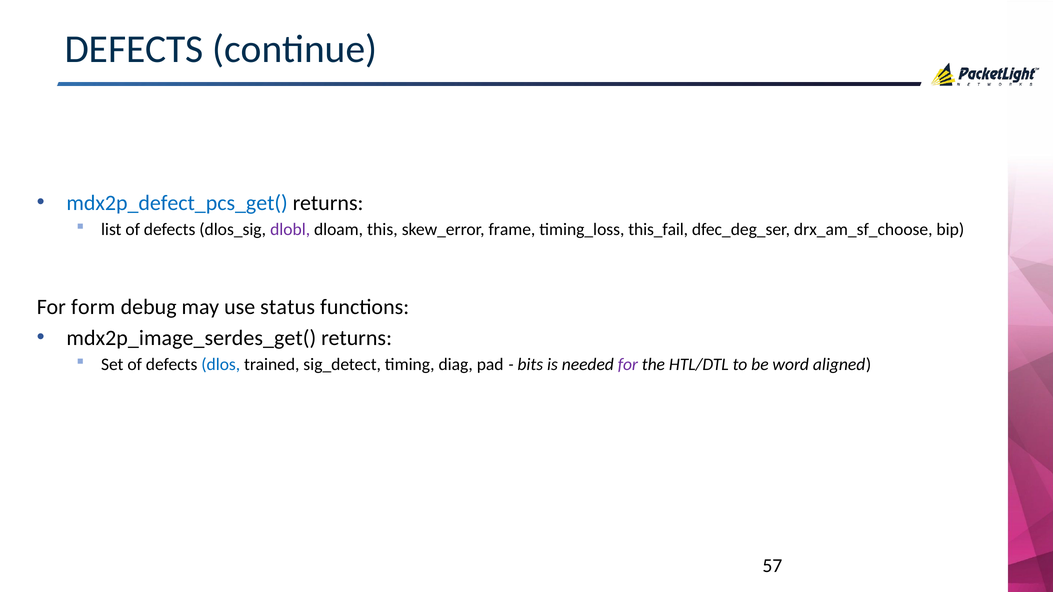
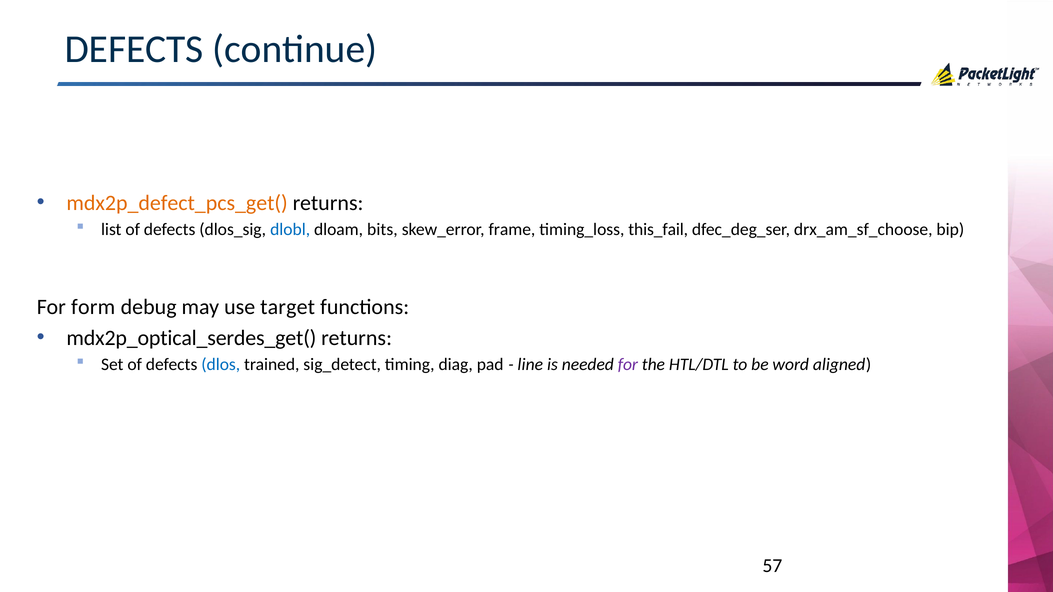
mdx2p_defect_pcs_get( colour: blue -> orange (177, 203)
dlobl colour: purple -> blue (290, 230)
this: this -> bits (382, 230)
status: status -> target (288, 307)
mdx2p_image_serdes_get(: mdx2p_image_serdes_get( -> mdx2p_optical_serdes_get( (191, 338)
bits: bits -> line (530, 365)
